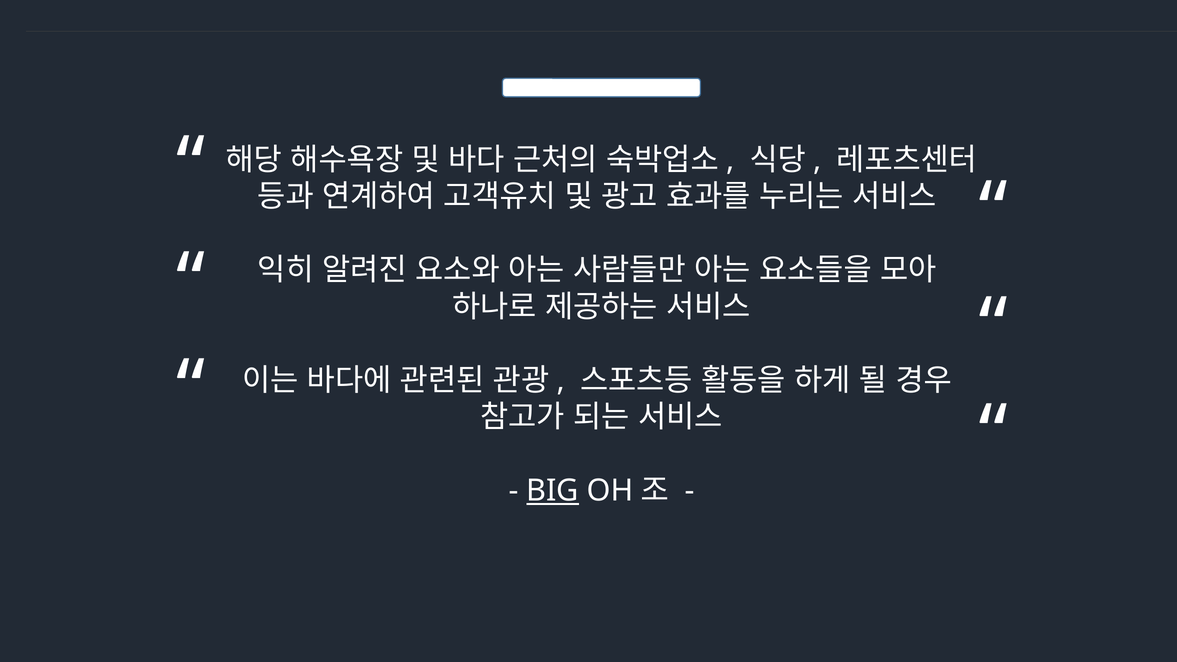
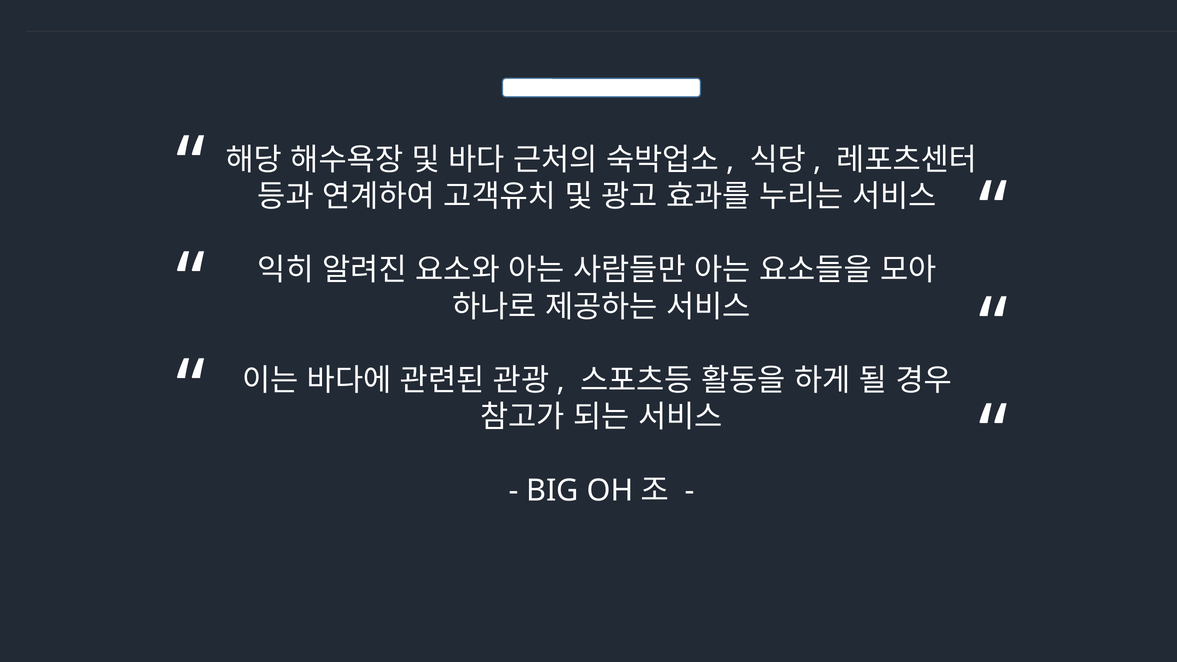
BIG underline: present -> none (553, 491)
